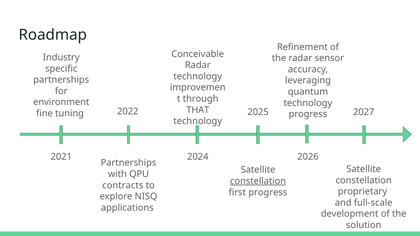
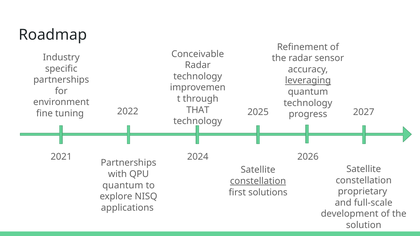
leveraging underline: none -> present (308, 81)
contracts: contracts -> quantum (123, 185)
first progress: progress -> solutions (268, 192)
